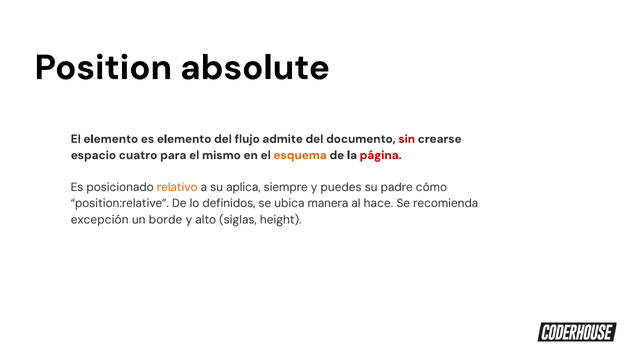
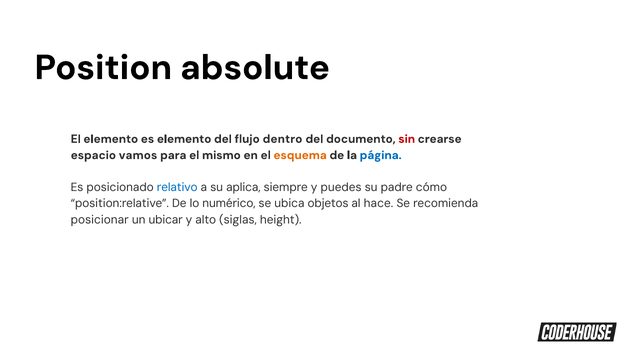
admite: admite -> dentro (282, 139)
cuatro: cuatro -> vamos (138, 155)
página colour: red -> blue (381, 155)
relativo colour: orange -> blue (177, 187)
definidos: definidos -> numérico (229, 203)
manera: manera -> objetos (328, 203)
excepción: excepción -> posicionar (100, 220)
borde: borde -> ubicar (166, 220)
